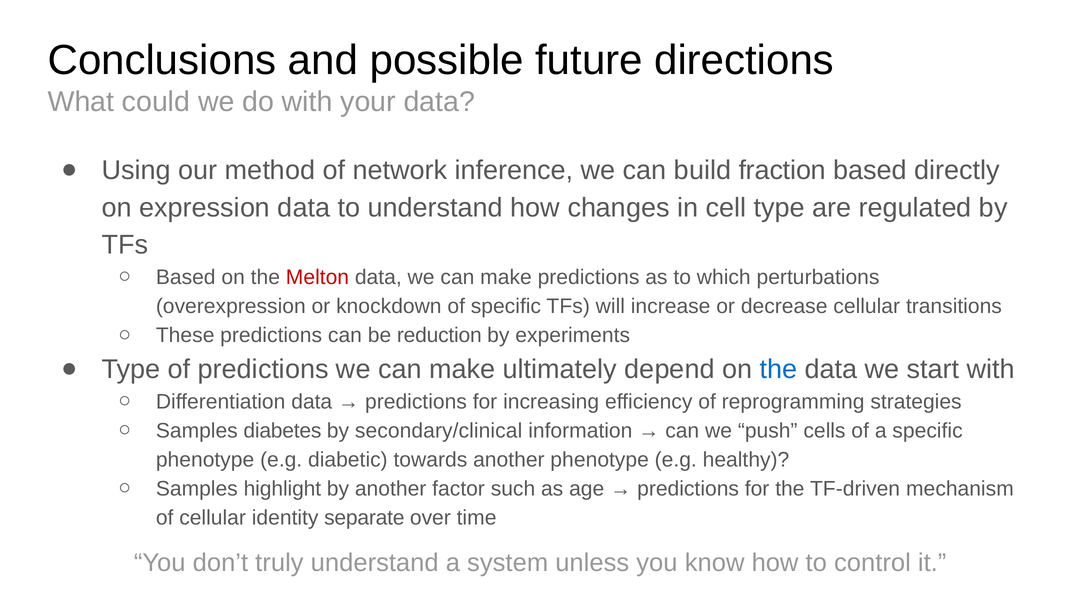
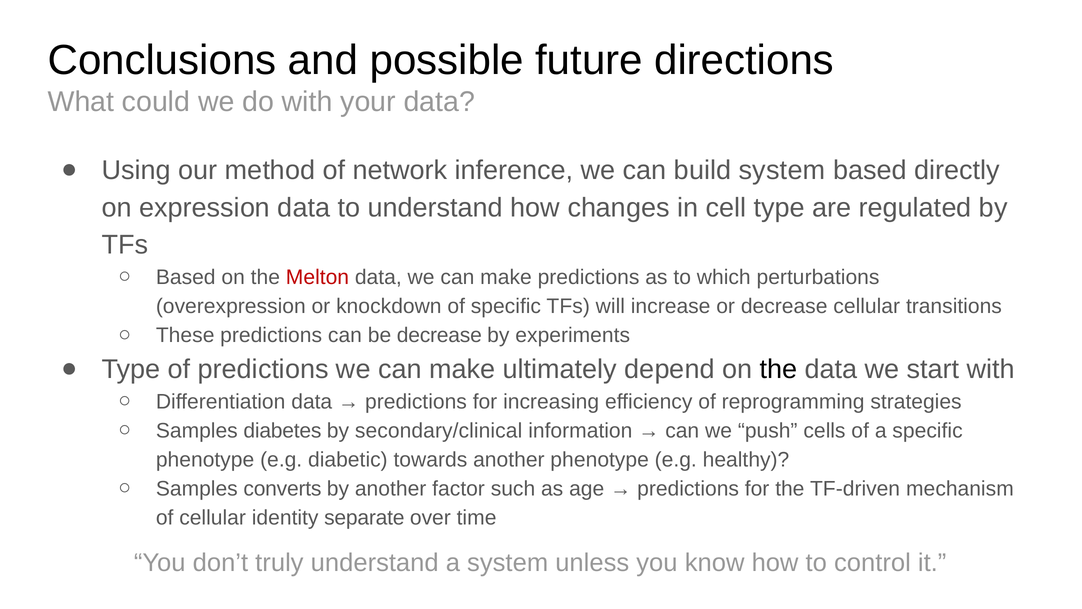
build fraction: fraction -> system (782, 170)
be reduction: reduction -> decrease (439, 335)
the colour: blue -> black (778, 369)
highlight: highlight -> converts (282, 488)
